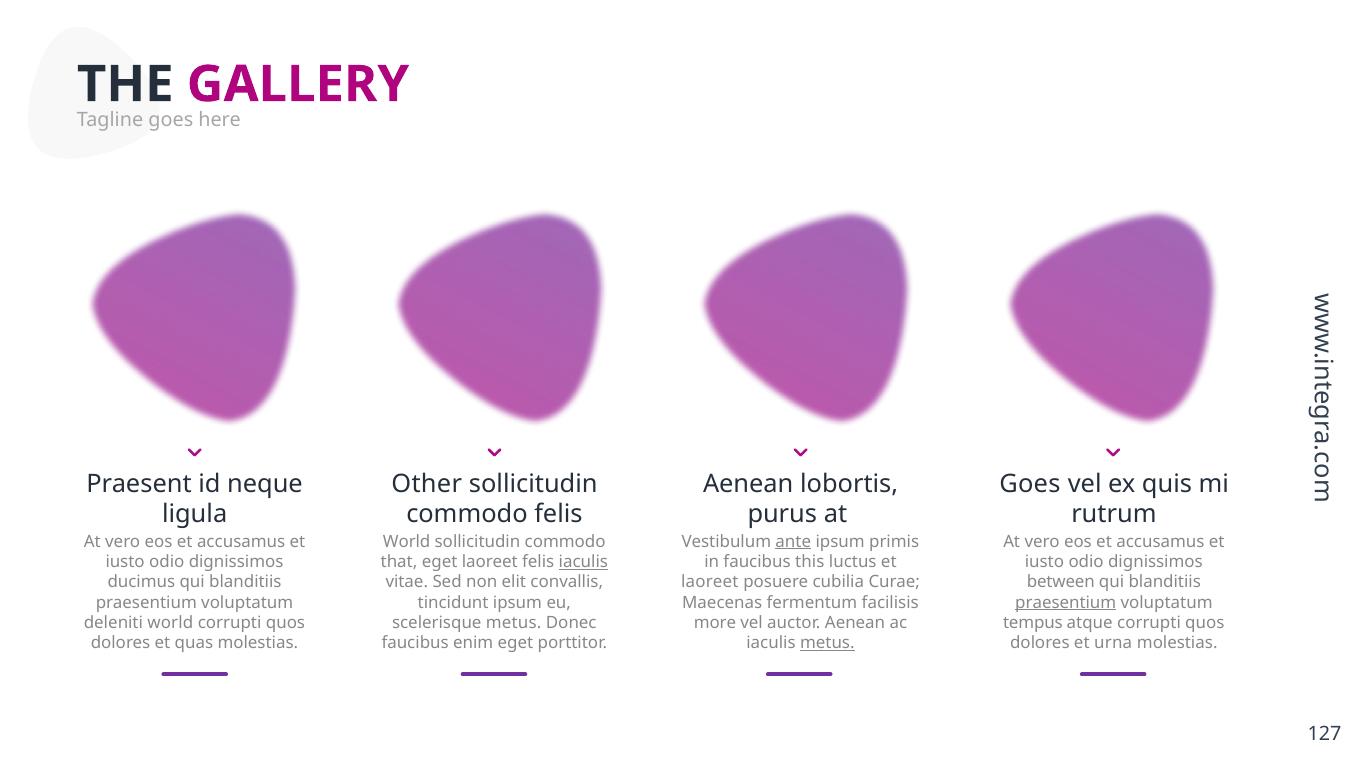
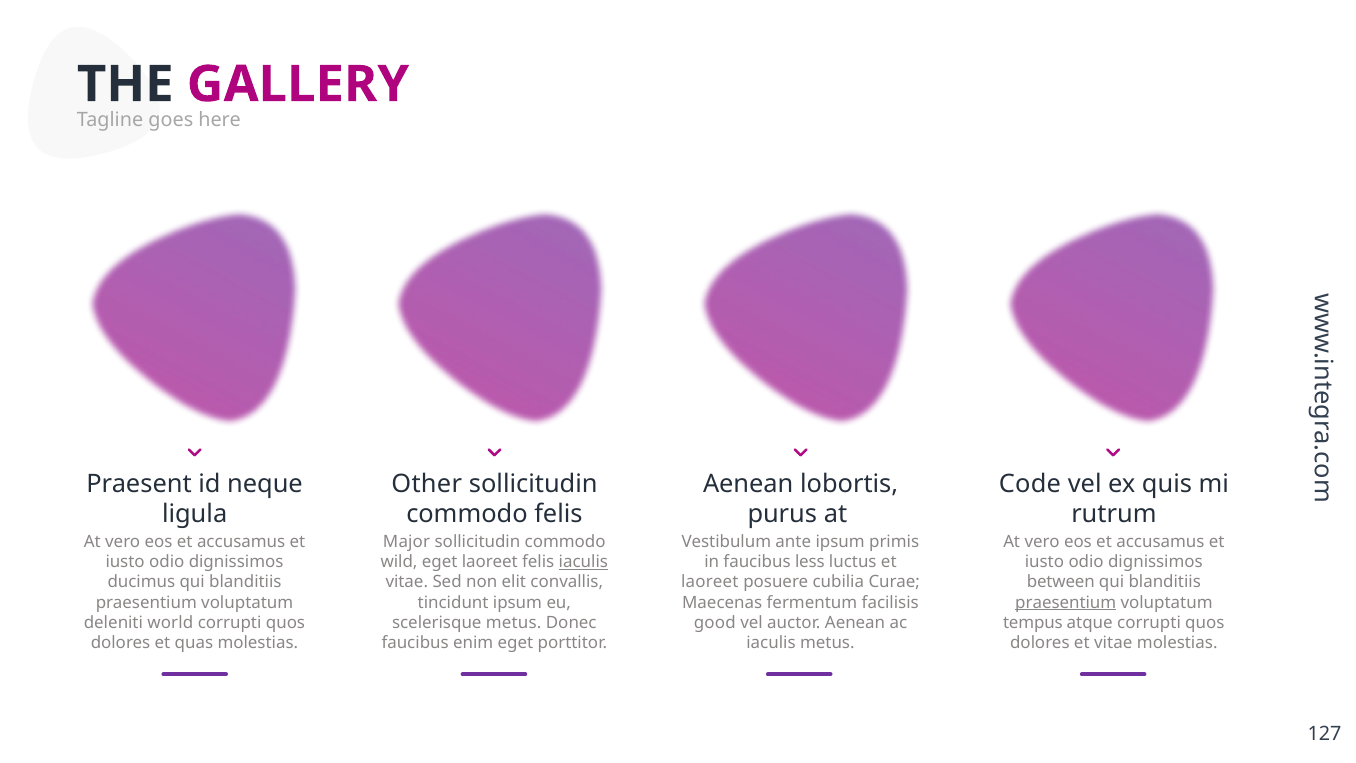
Goes: Goes -> Code (1030, 484)
World: World -> Major (407, 541)
ante underline: present -> none (793, 541)
that: that -> wild (399, 562)
this: this -> less (810, 562)
more: more -> good (715, 623)
metus underline: present -> none (827, 643)
et urna: urna -> vitae (1113, 643)
